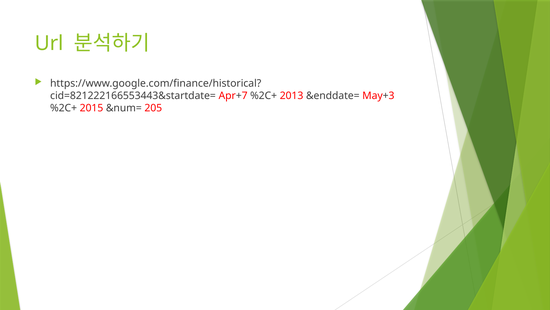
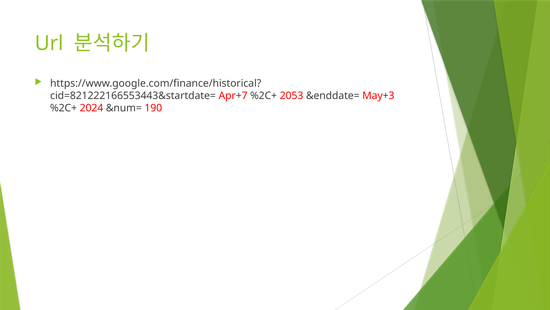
2013: 2013 -> 2053 (292, 96)
2015: 2015 -> 2024 (91, 108)
205: 205 -> 190 (153, 108)
